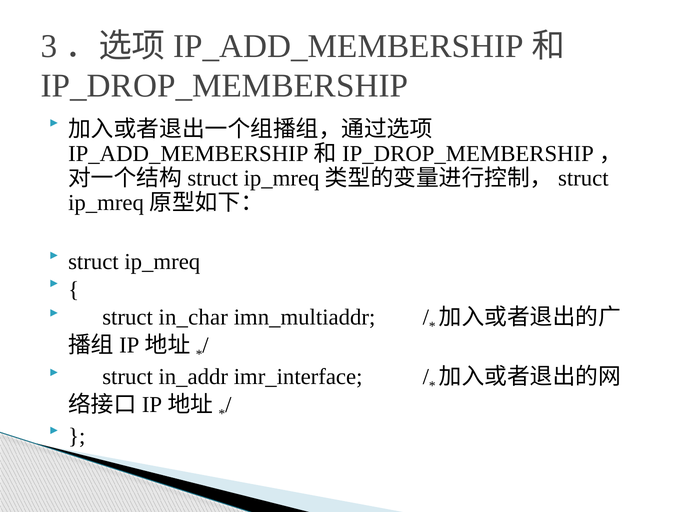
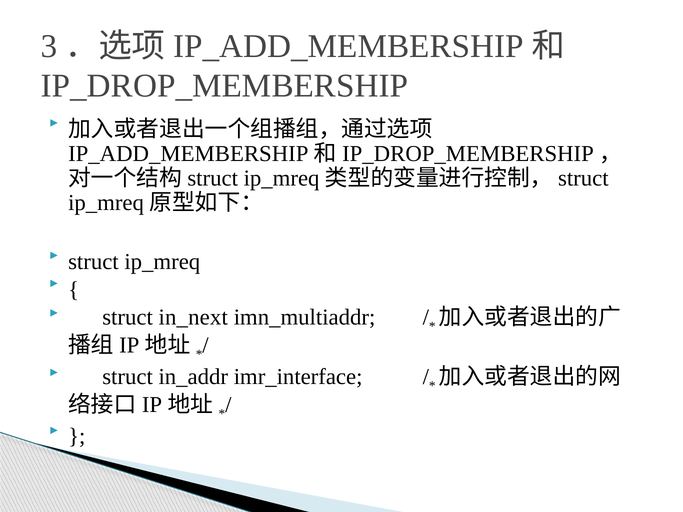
in_char: in_char -> in_next (193, 318)
